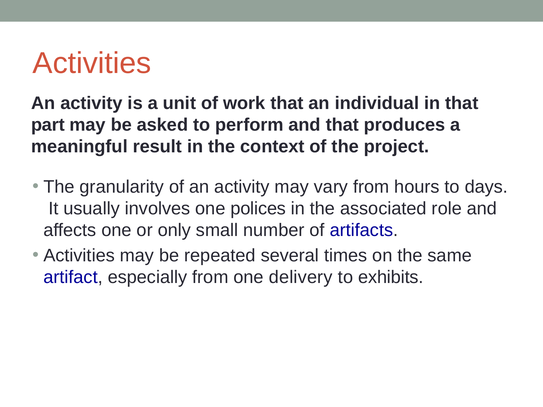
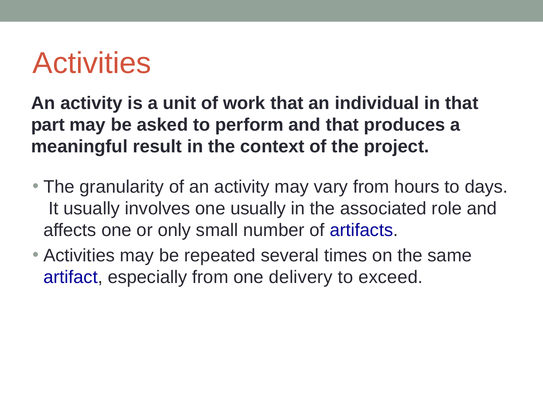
one polices: polices -> usually (258, 209)
exhibits: exhibits -> exceed (391, 277)
